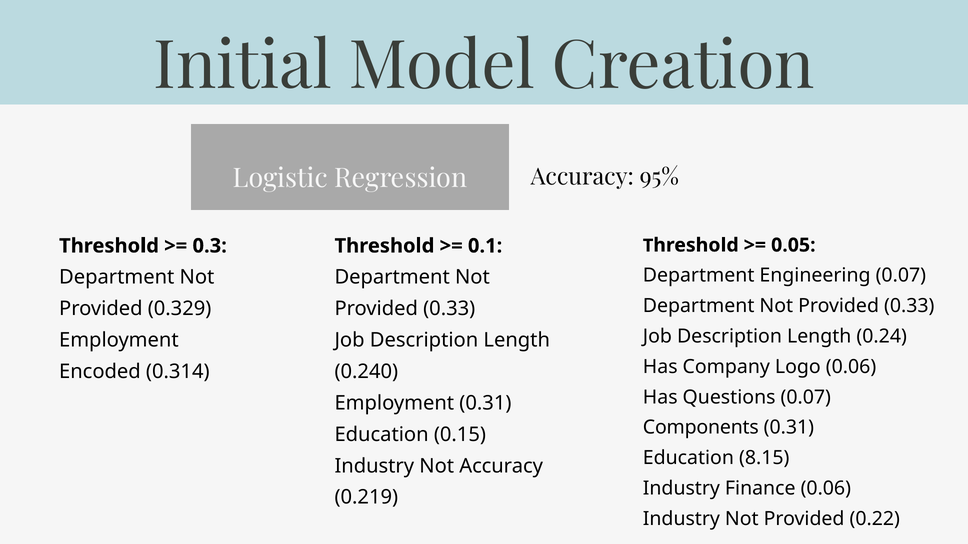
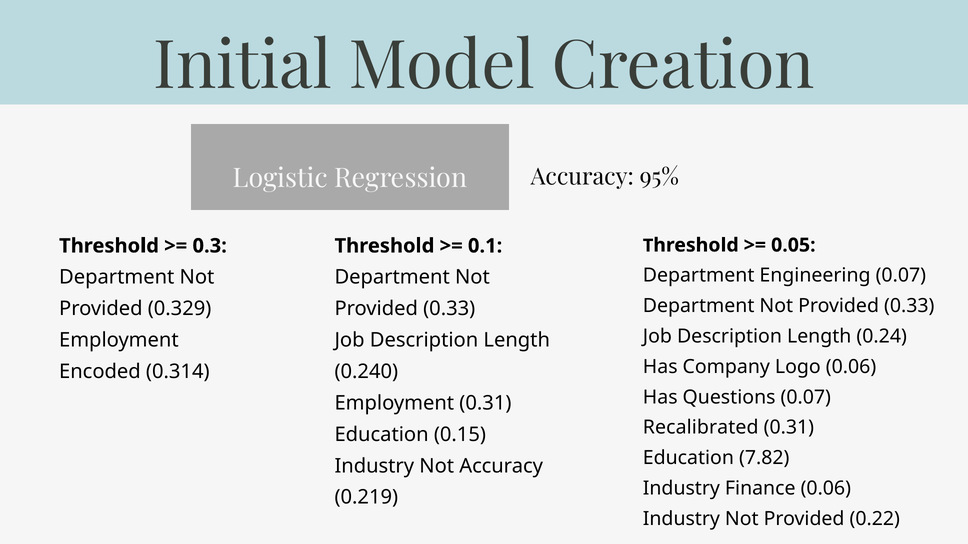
Components: Components -> Recalibrated (701, 428)
8.15: 8.15 -> 7.82 (764, 458)
